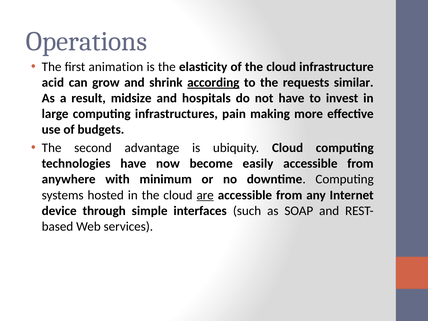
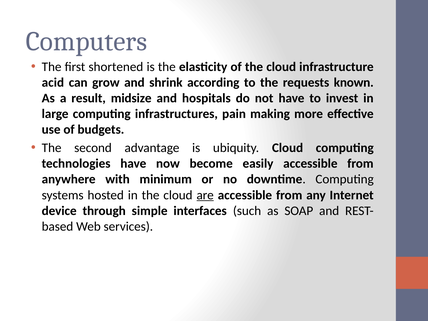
Operations: Operations -> Computers (86, 42)
animation: animation -> shortened (116, 67)
according underline: present -> none (213, 83)
similar: similar -> known (354, 83)
